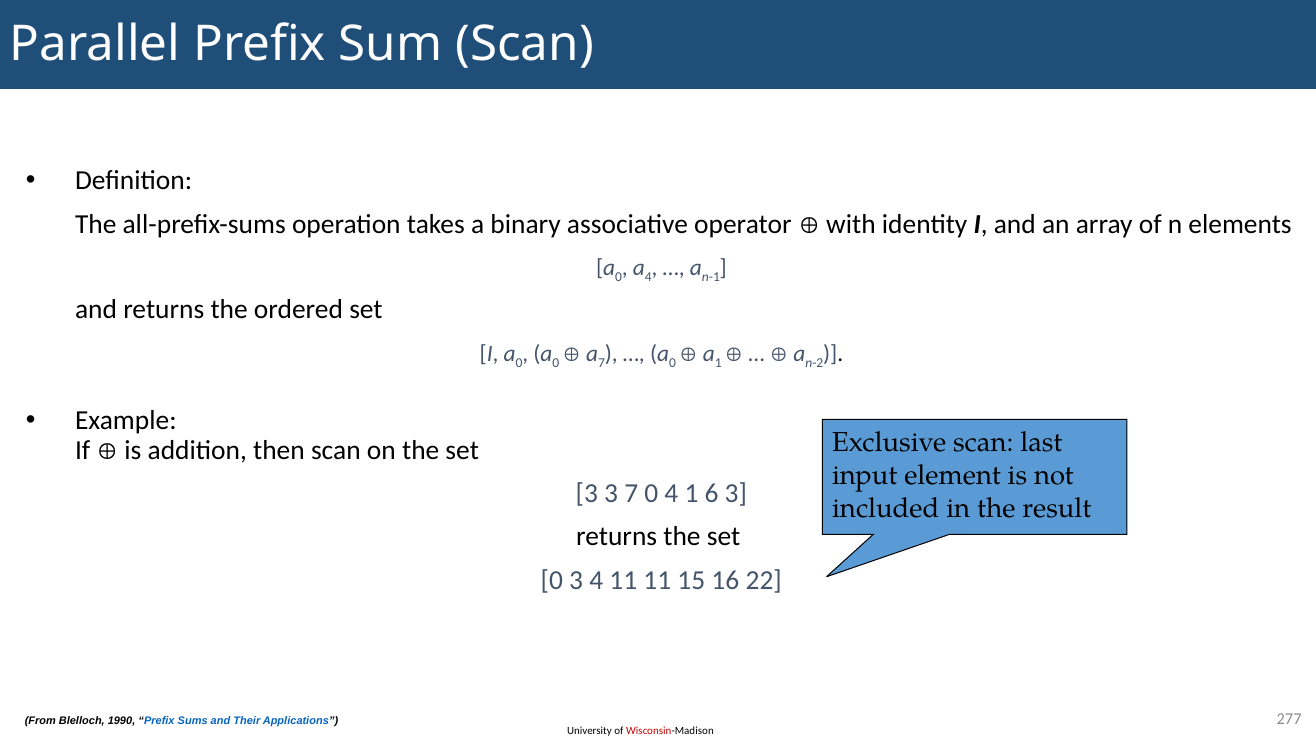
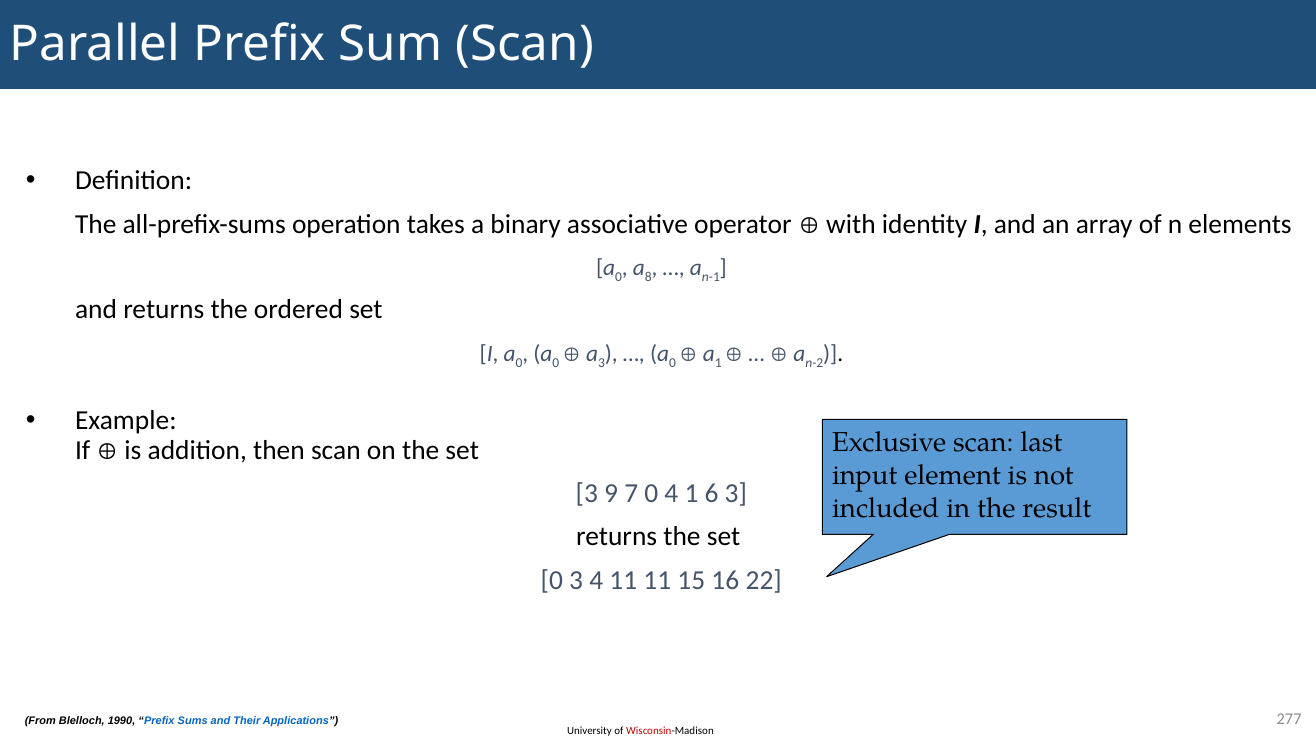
a 4: 4 -> 8 (648, 277)
a 7: 7 -> 3 (601, 363)
3 3: 3 -> 9 (611, 494)
